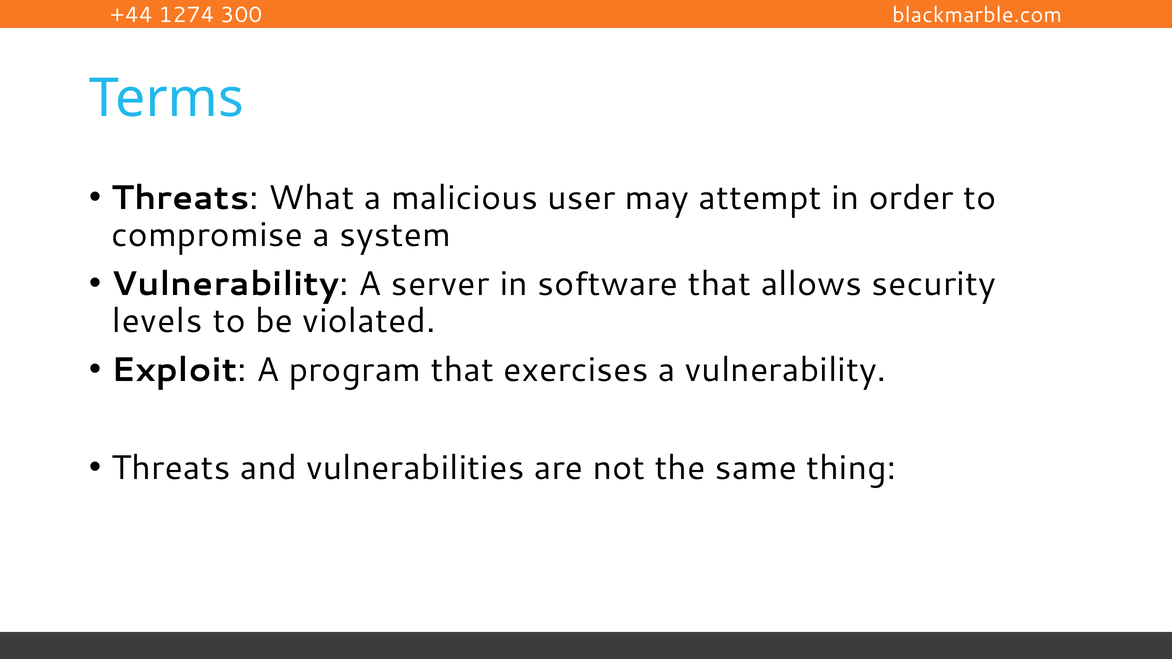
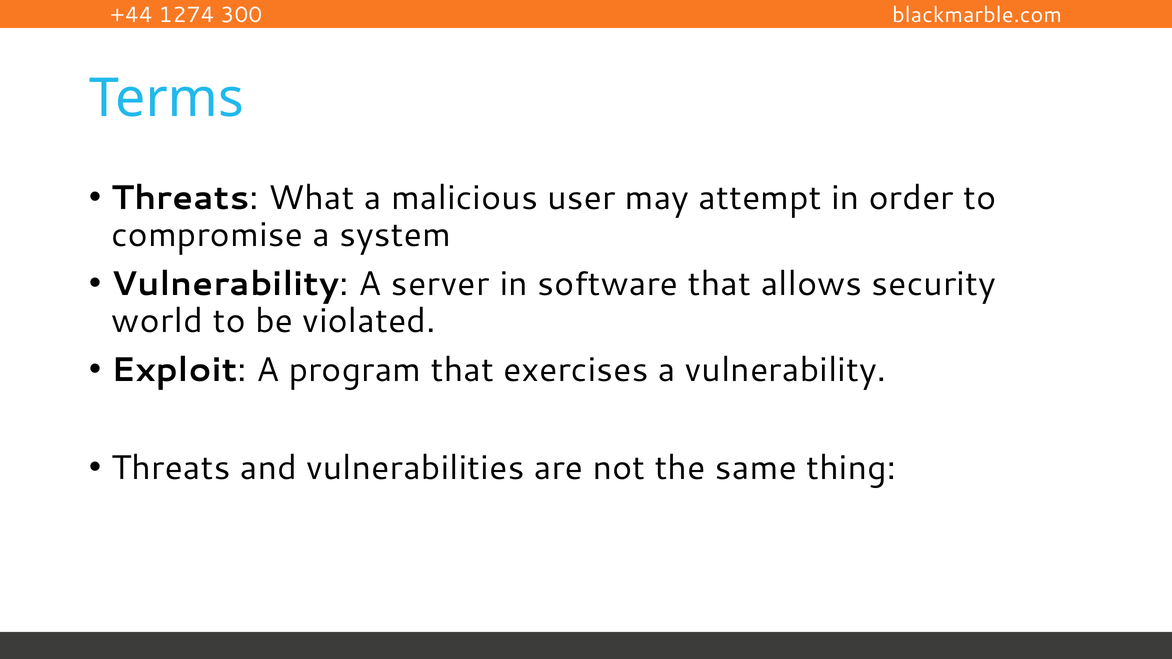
levels: levels -> world (157, 321)
